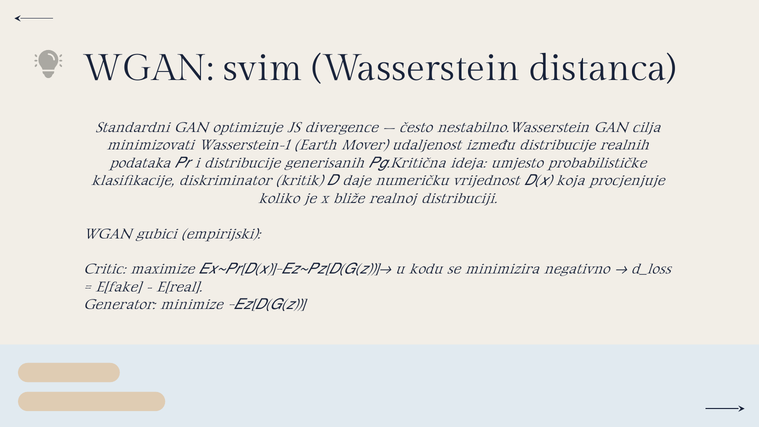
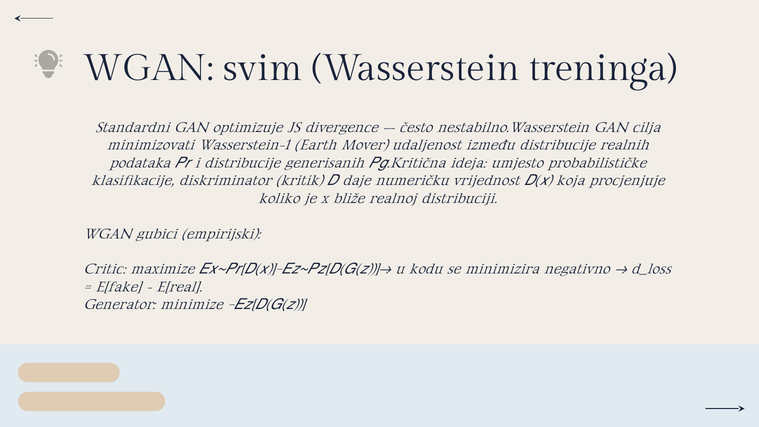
distanca: distanca -> treninga (603, 68)
